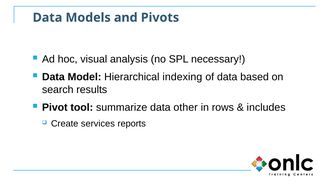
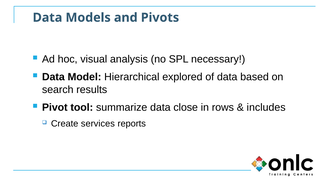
indexing: indexing -> explored (182, 77)
other: other -> close (186, 107)
